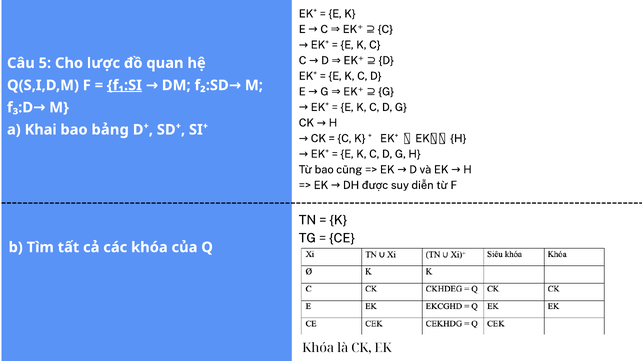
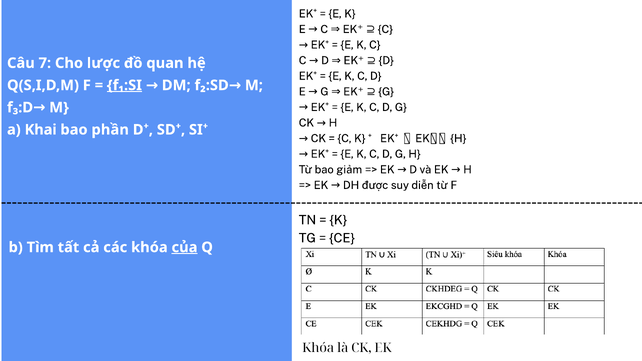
5: 5 -> 7 (45, 63)
bảng: bảng -> phần (110, 130)
cũng: cũng -> giảm (349, 170)
của underline: none -> present (184, 247)
